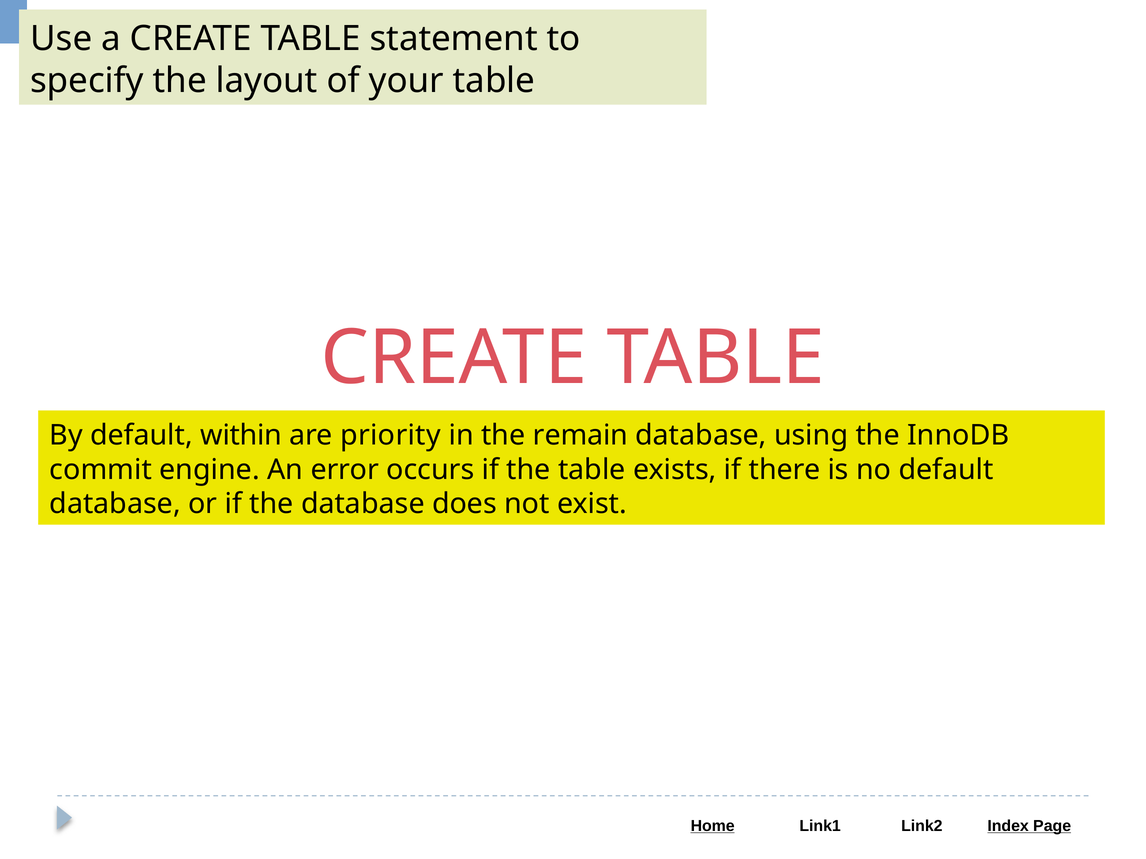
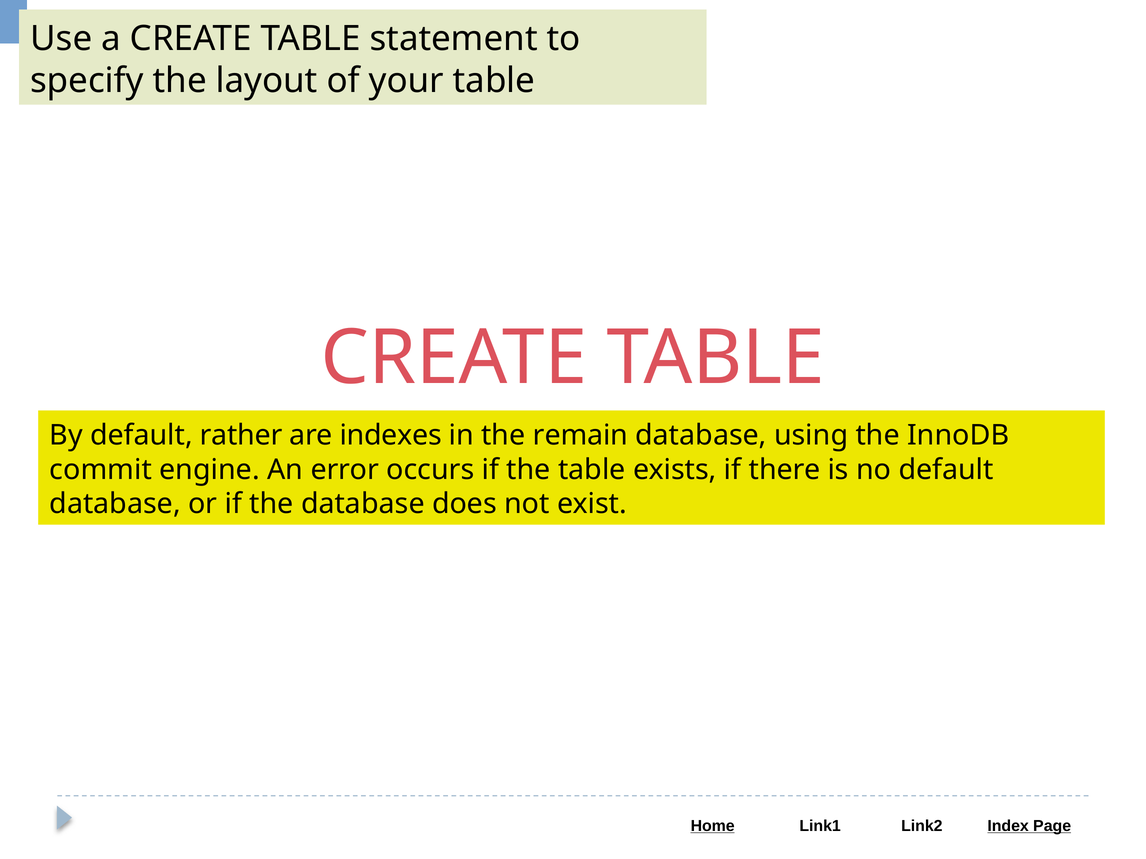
within: within -> rather (241, 435)
priority: priority -> indexes (391, 435)
